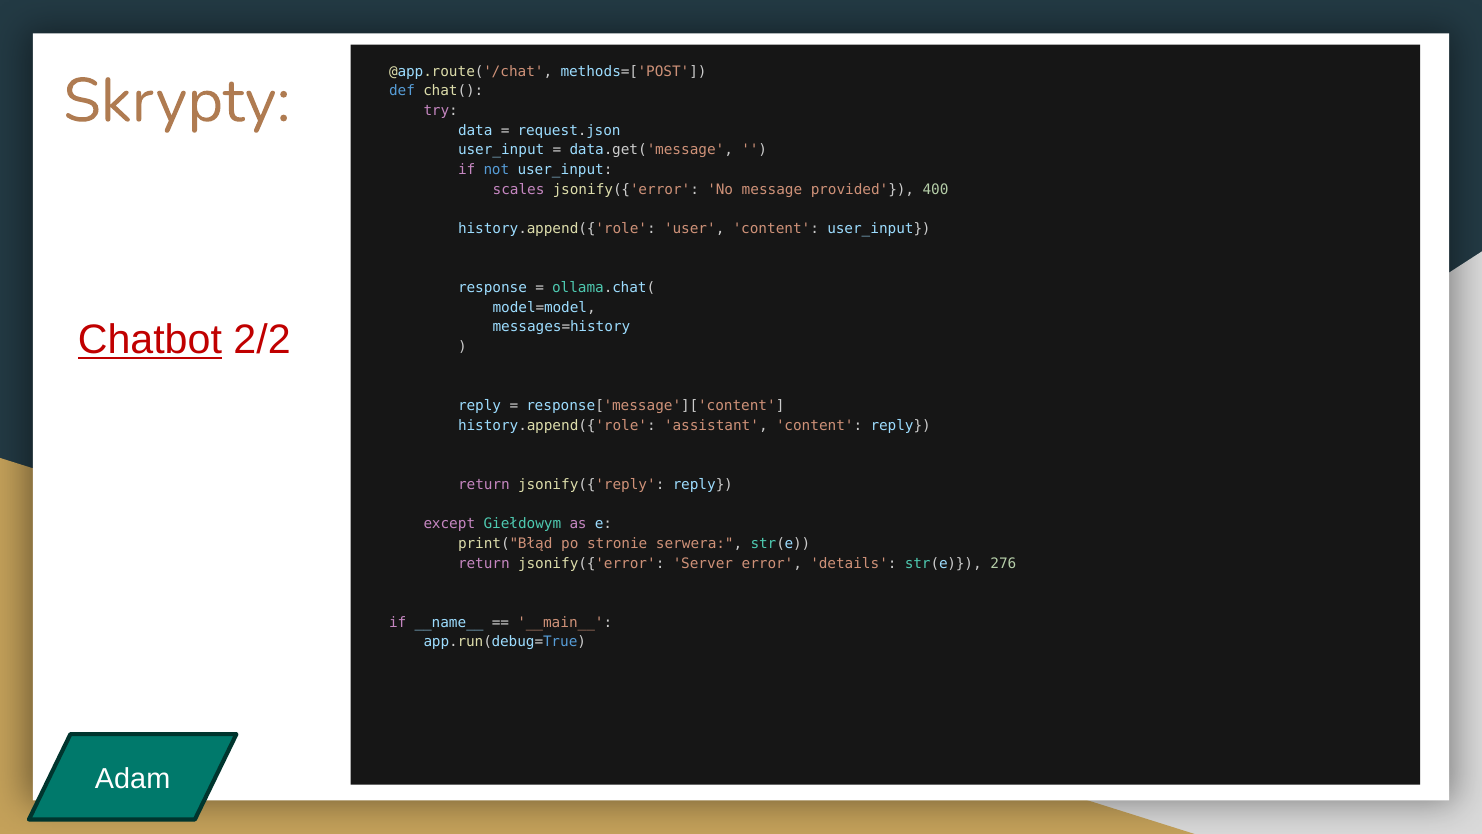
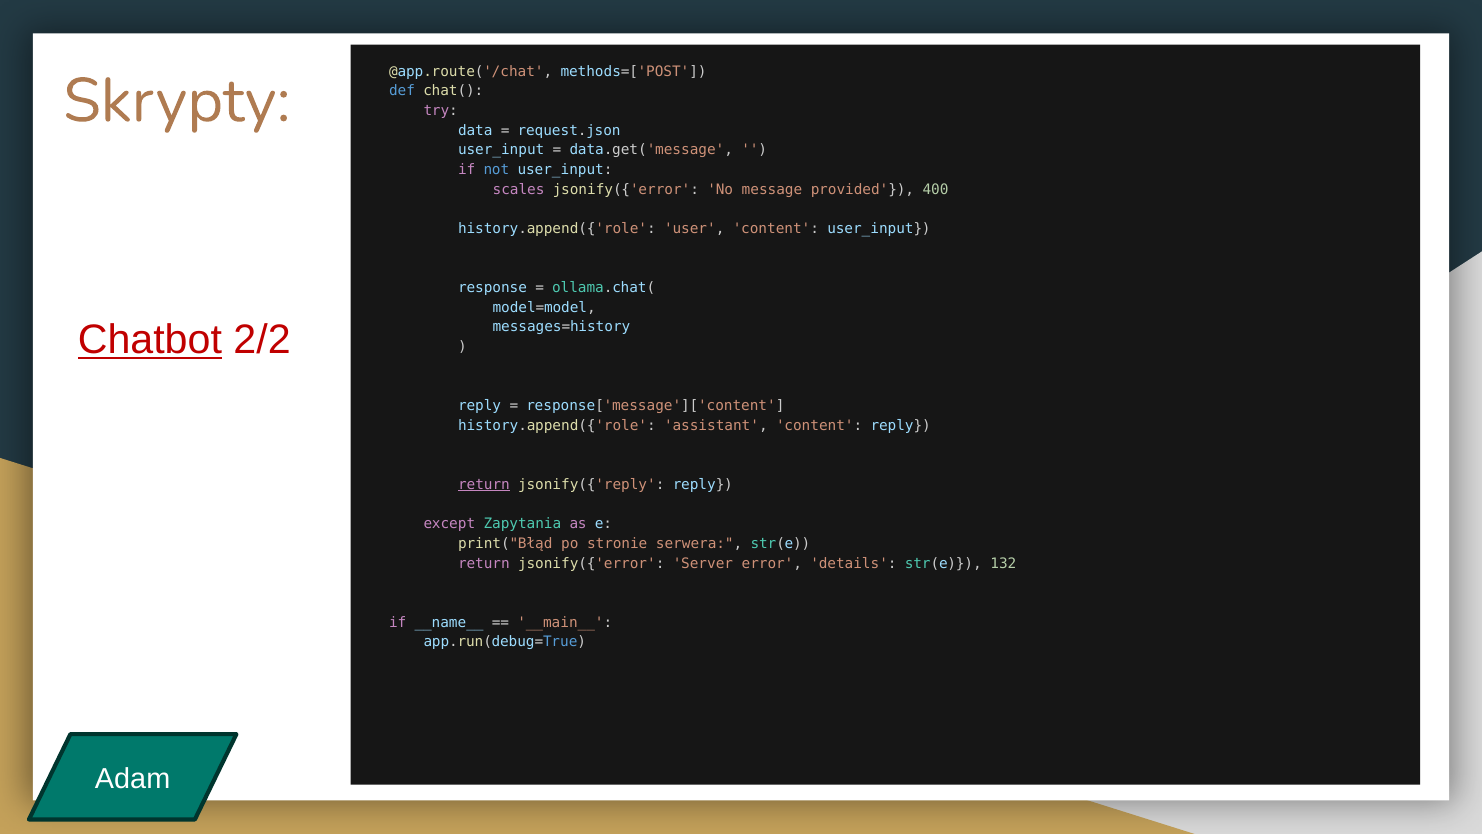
return underline: none -> present (484, 484)
Giełdowym: Giełdowym -> Zapytania (522, 524)
276: 276 -> 132 (1003, 563)
